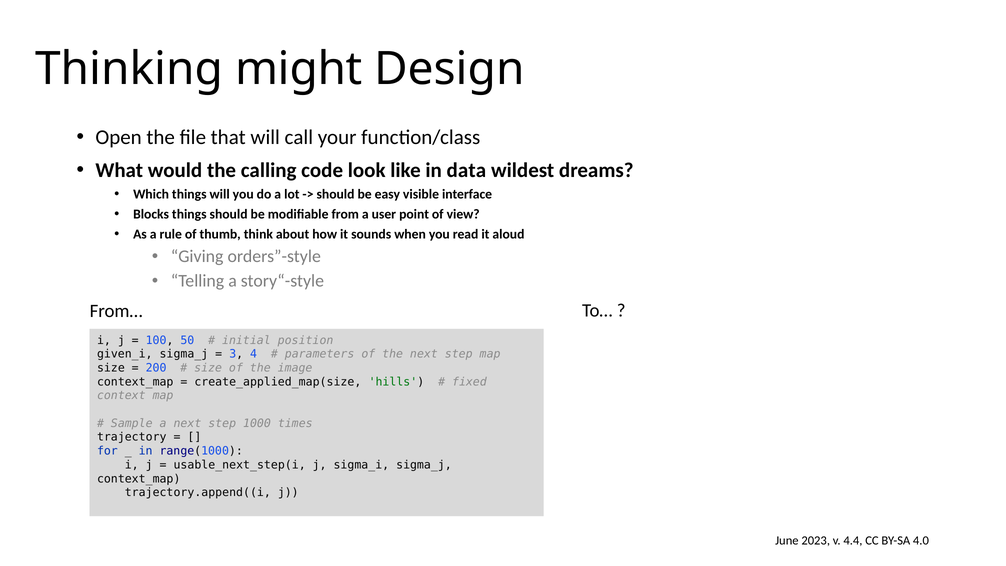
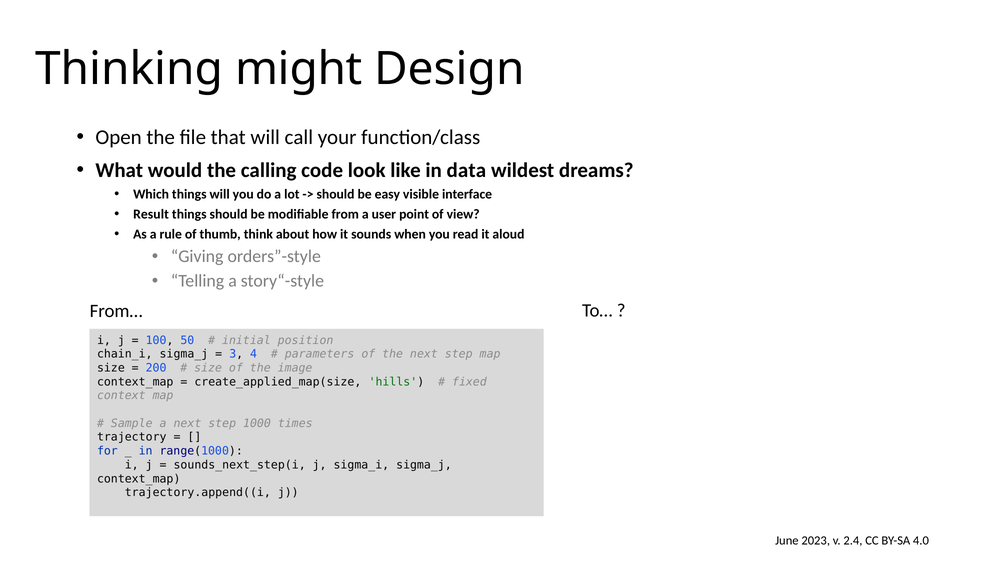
Blocks: Blocks -> Result (151, 214)
given_i: given_i -> chain_i (125, 354)
usable_next_step(i: usable_next_step(i -> sounds_next_step(i (240, 465)
4.4: 4.4 -> 2.4 (853, 540)
